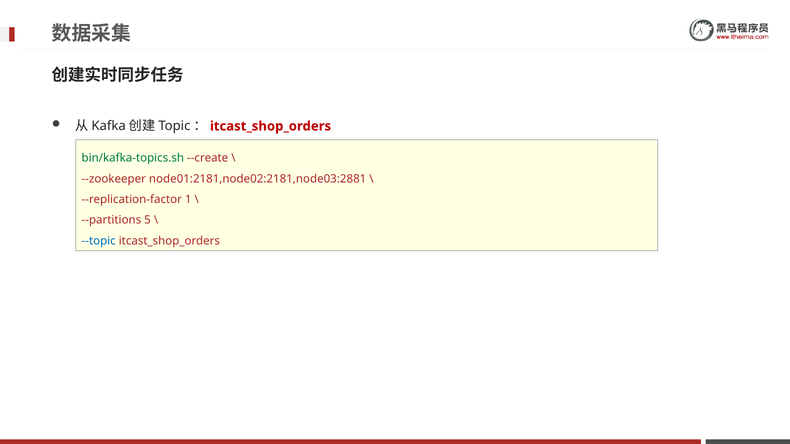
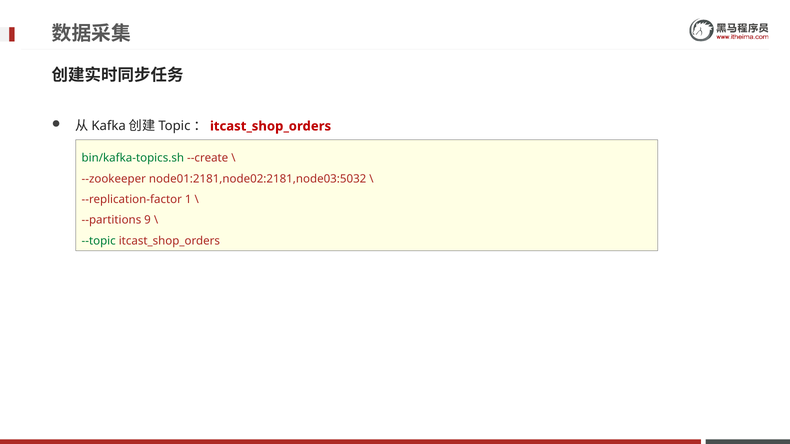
node01:2181,node02:2181,node03:2881: node01:2181,node02:2181,node03:2881 -> node01:2181,node02:2181,node03:5032 (258, 179)
5: 5 -> 9 (148, 220)
--topic colour: blue -> green (99, 241)
